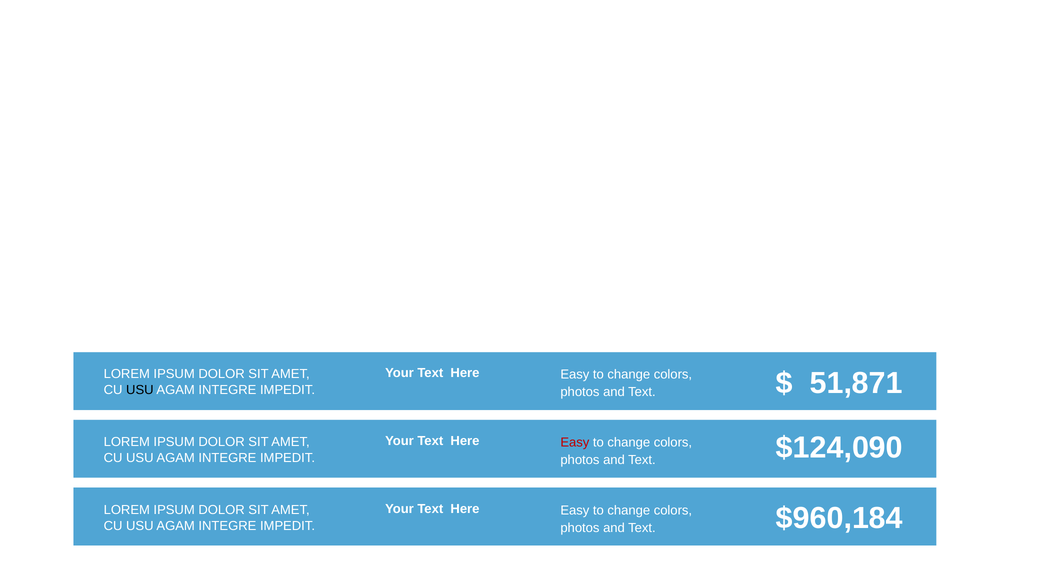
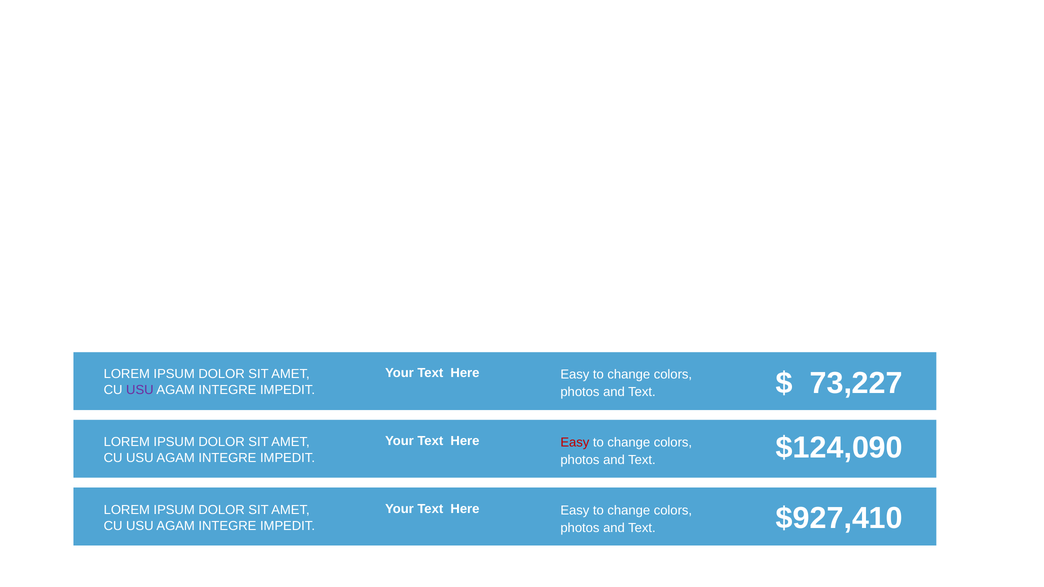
51,871: 51,871 -> 73,227 (856, 383)
USU colour: black -> purple (140, 390)
$960,184: $960,184 -> $927,410 (839, 519)
